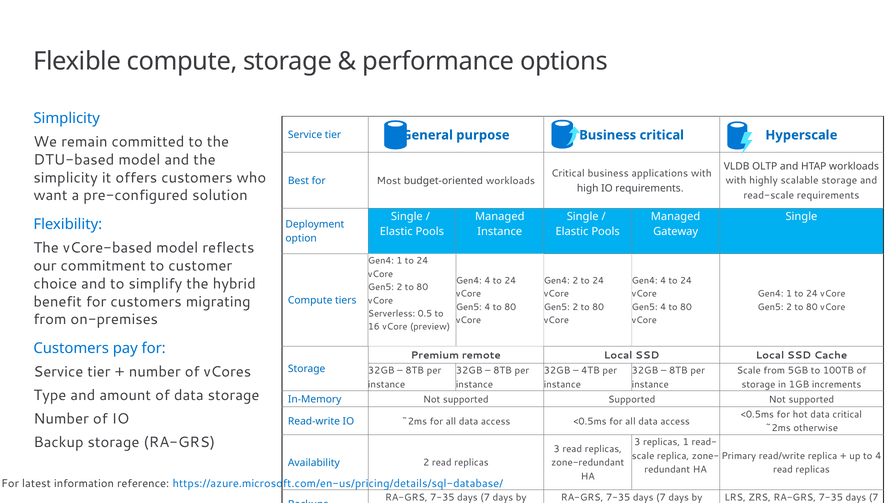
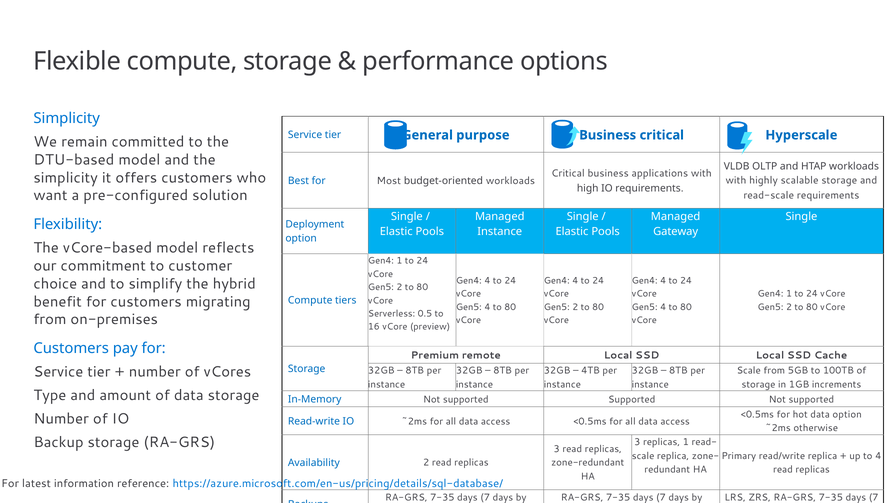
2: 2 -> 4 (575, 281)
data critical: critical -> option (847, 414)
